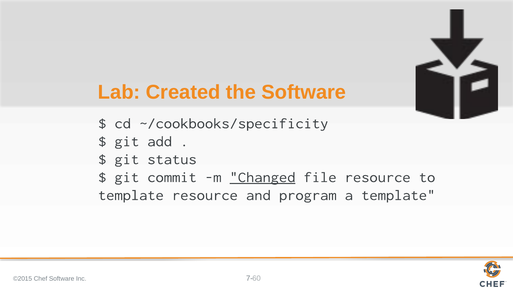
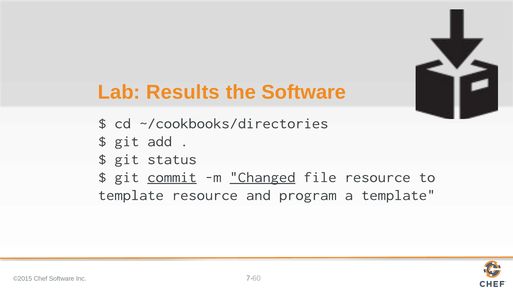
Created: Created -> Results (183, 92)
~/cookbooks/specificity: ~/cookbooks/specificity -> ~/cookbooks/directories (234, 124)
commit underline: none -> present (172, 177)
